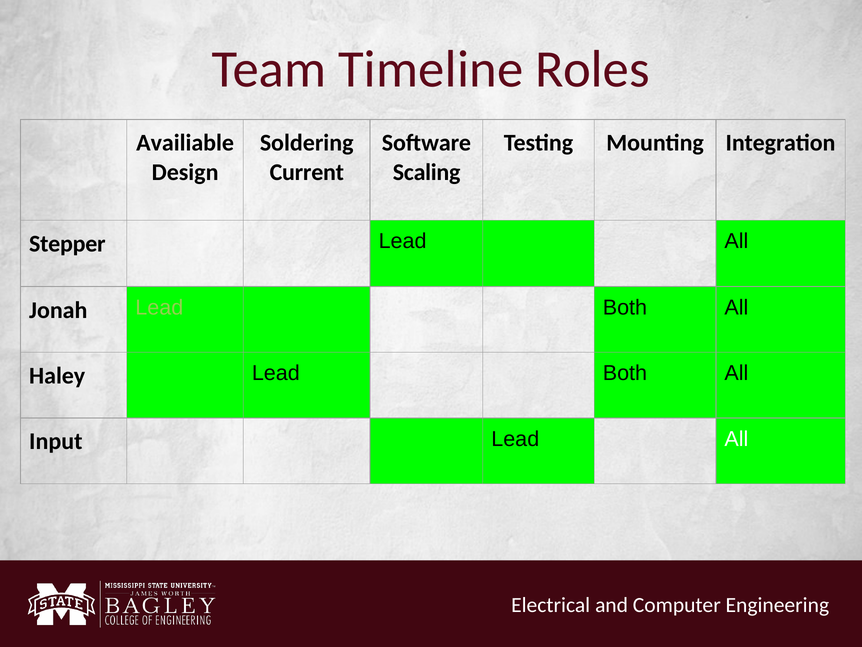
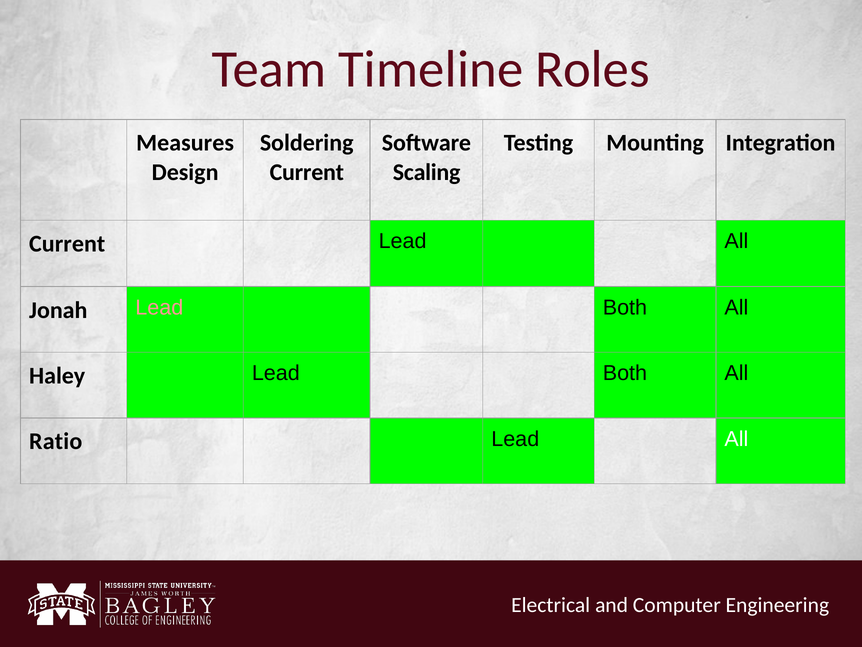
Availiable: Availiable -> Measures (185, 143)
Stepper: Stepper -> Current (67, 244)
Lead colour: light green -> pink (159, 307)
Input: Input -> Ratio (56, 441)
